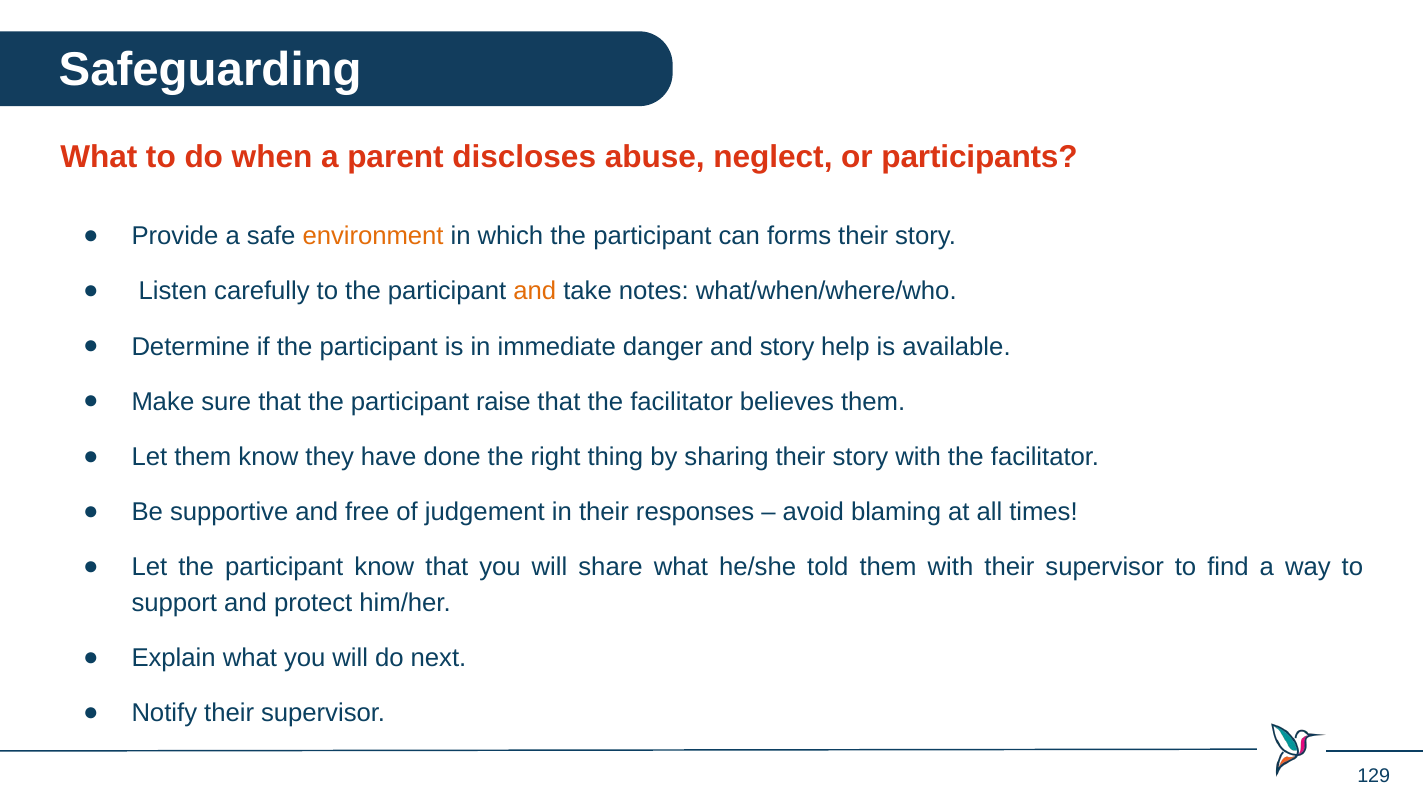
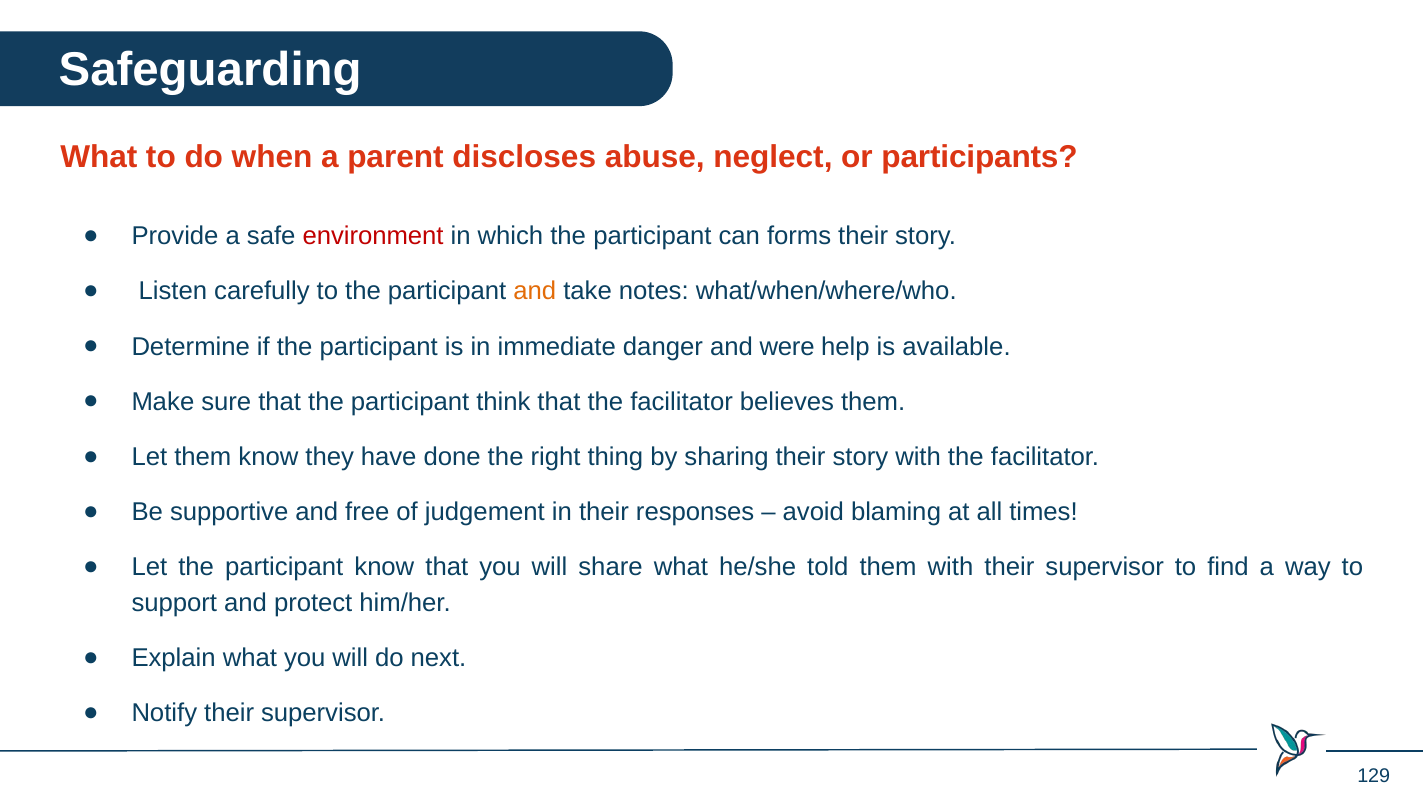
environment colour: orange -> red (373, 236)
and story: story -> were (787, 347)
raise: raise -> think (503, 402)
